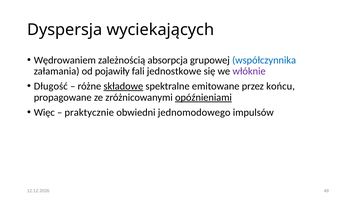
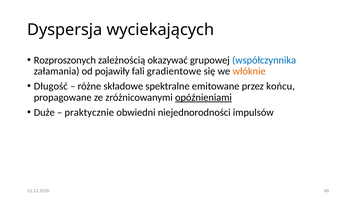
Wędrowaniem: Wędrowaniem -> Rozproszonych (65, 60)
absorpcja: absorpcja -> okazywać (168, 60)
jednostkowe: jednostkowe -> gradientowe (174, 71)
włóknie colour: purple -> orange (249, 71)
składowe underline: present -> none (123, 86)
Więc: Więc -> Duże (44, 112)
jednomodowego: jednomodowego -> niejednorodności (194, 112)
